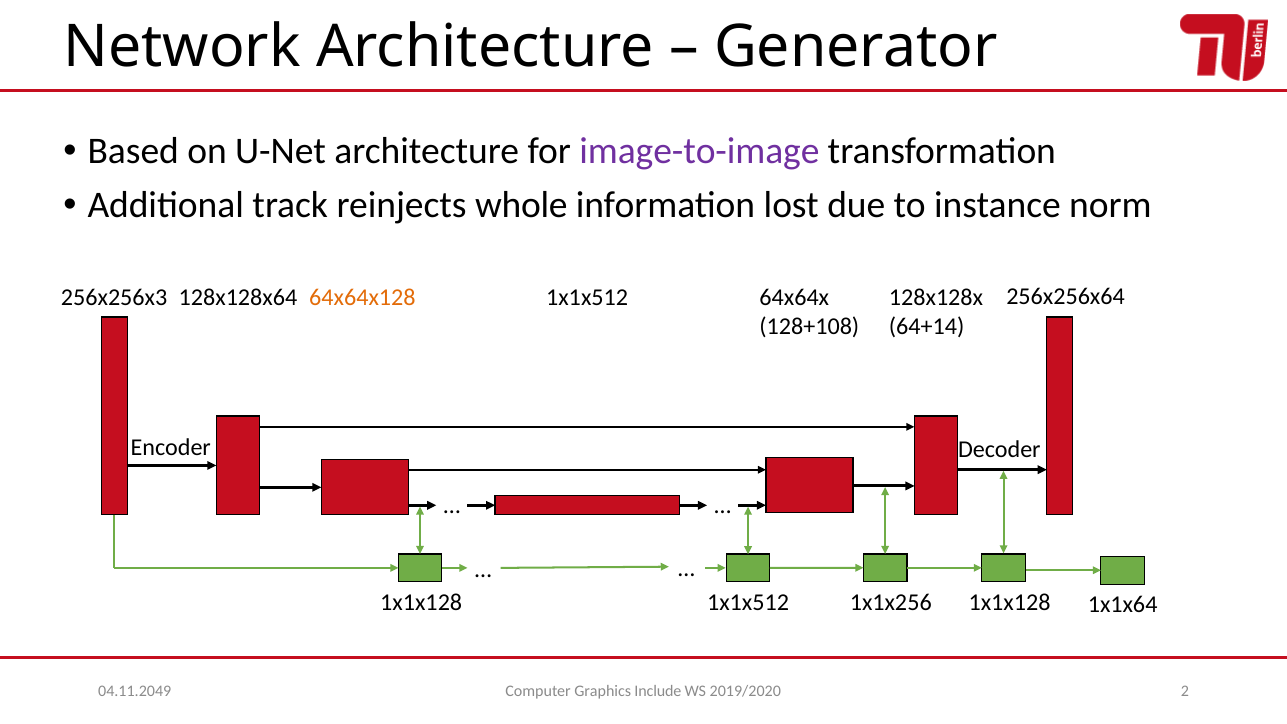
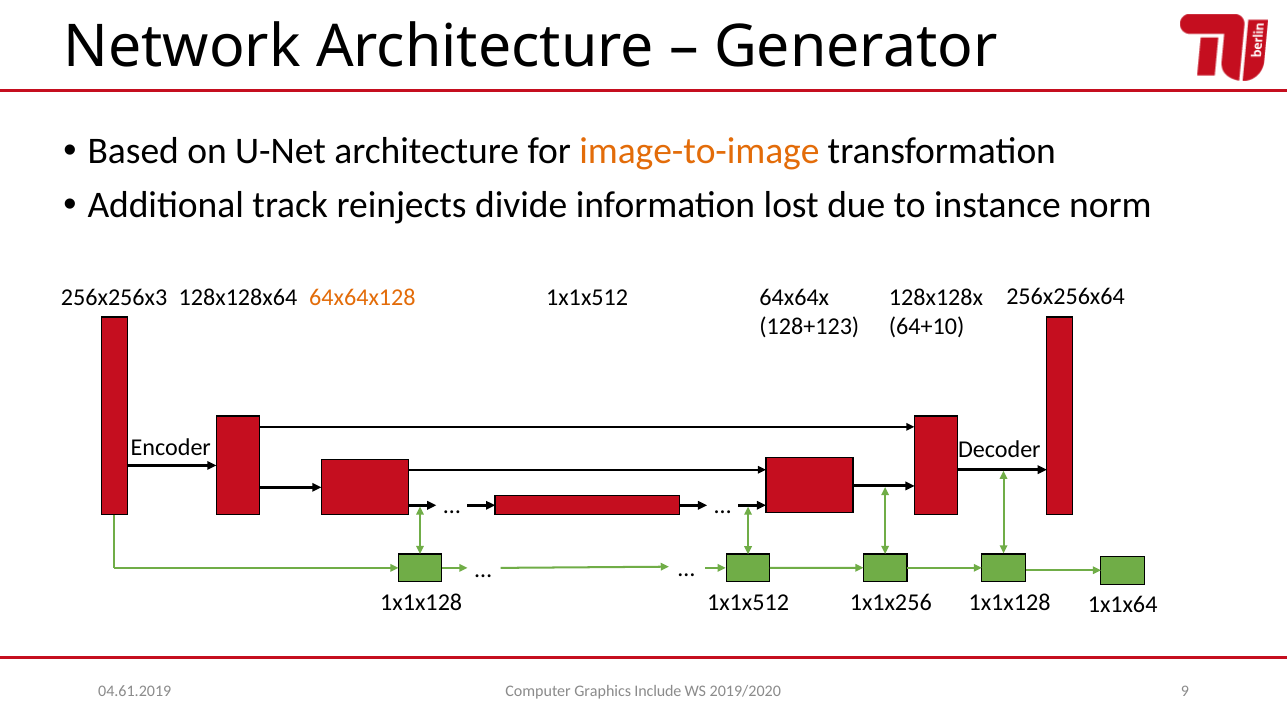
image-to-image colour: purple -> orange (699, 152)
whole: whole -> divide (521, 205)
128+108: 128+108 -> 128+123 (809, 326)
64+14: 64+14 -> 64+10 (927, 326)
2: 2 -> 9 (1185, 691)
04.11.2049: 04.11.2049 -> 04.61.2019 (135, 691)
